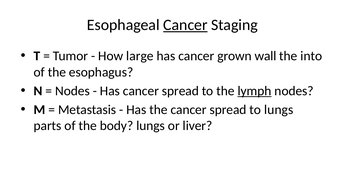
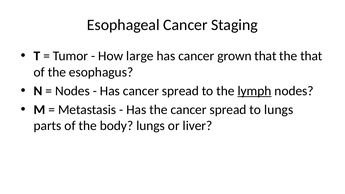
Cancer underline: present -> none (185, 25)
grown wall: wall -> that (266, 56)
the into: into -> that (311, 56)
